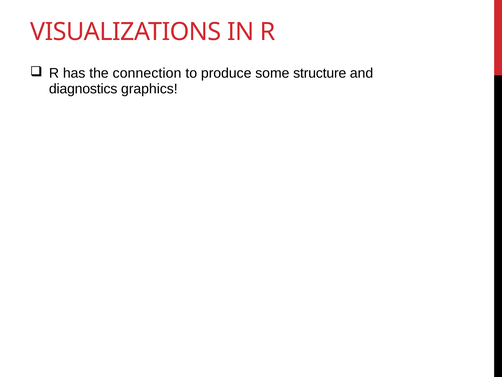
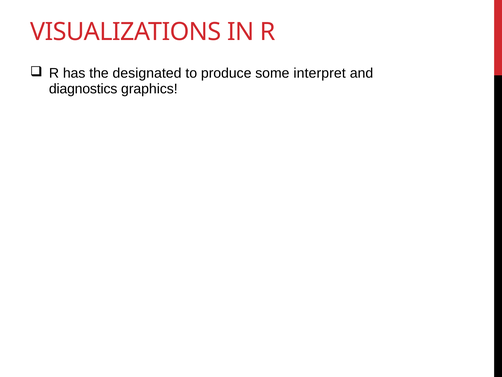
connection: connection -> designated (147, 73)
structure: structure -> interpret (320, 73)
